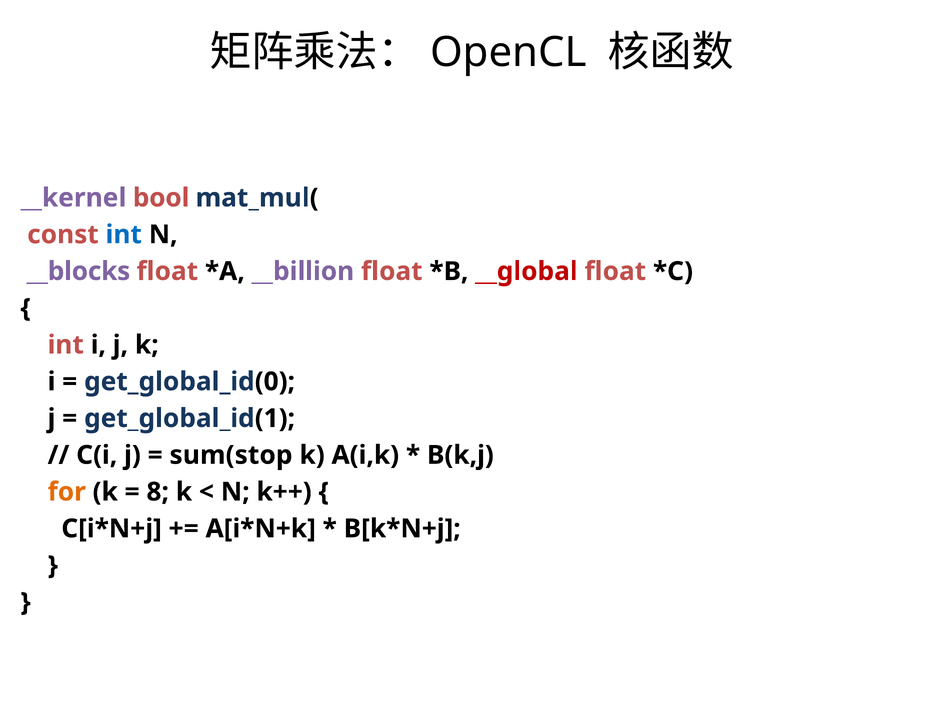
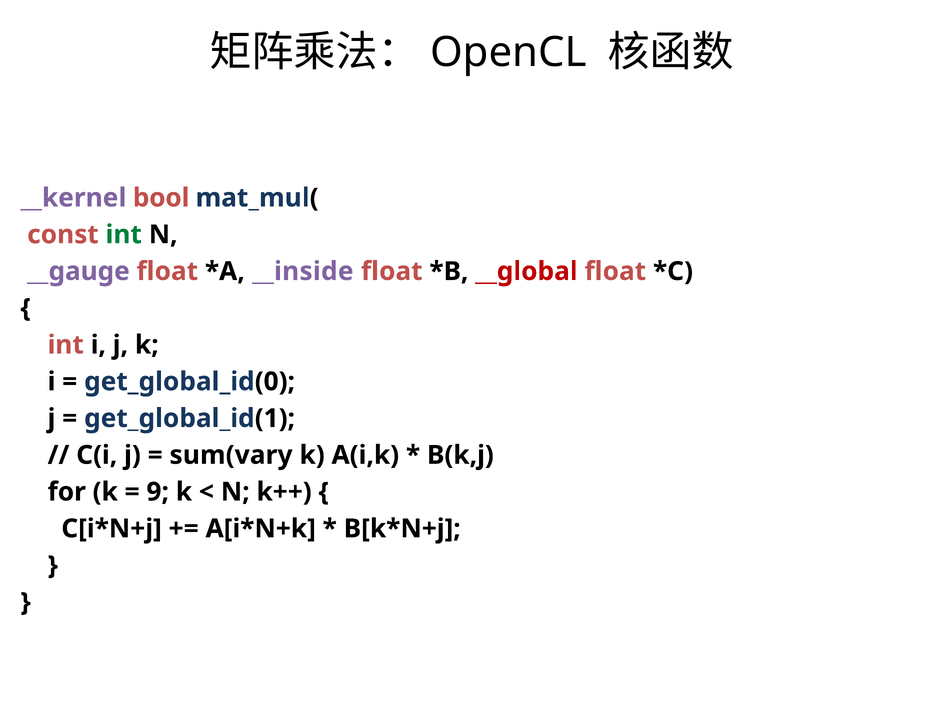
int colour: blue -> green (124, 235)
__blocks: __blocks -> __gauge (78, 271)
__billion: __billion -> __inside (303, 271)
sum(stop: sum(stop -> sum(vary (231, 455)
for colour: orange -> black (67, 492)
8: 8 -> 9 (158, 492)
